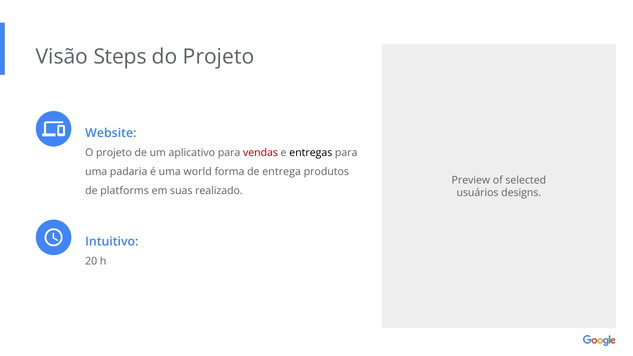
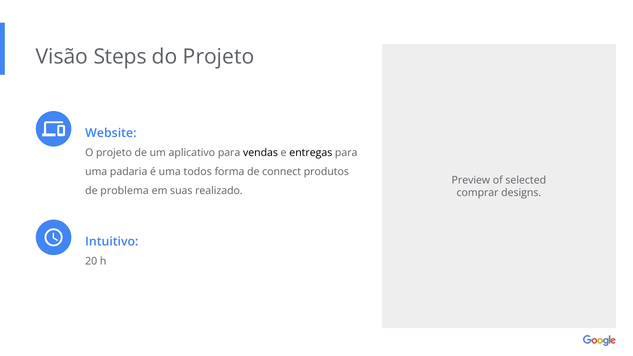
vendas colour: red -> black (261, 153)
world: world -> todos (198, 172)
entrega: entrega -> connect (282, 172)
platforms: platforms -> problema (125, 191)
usuários: usuários -> comprar (478, 193)
